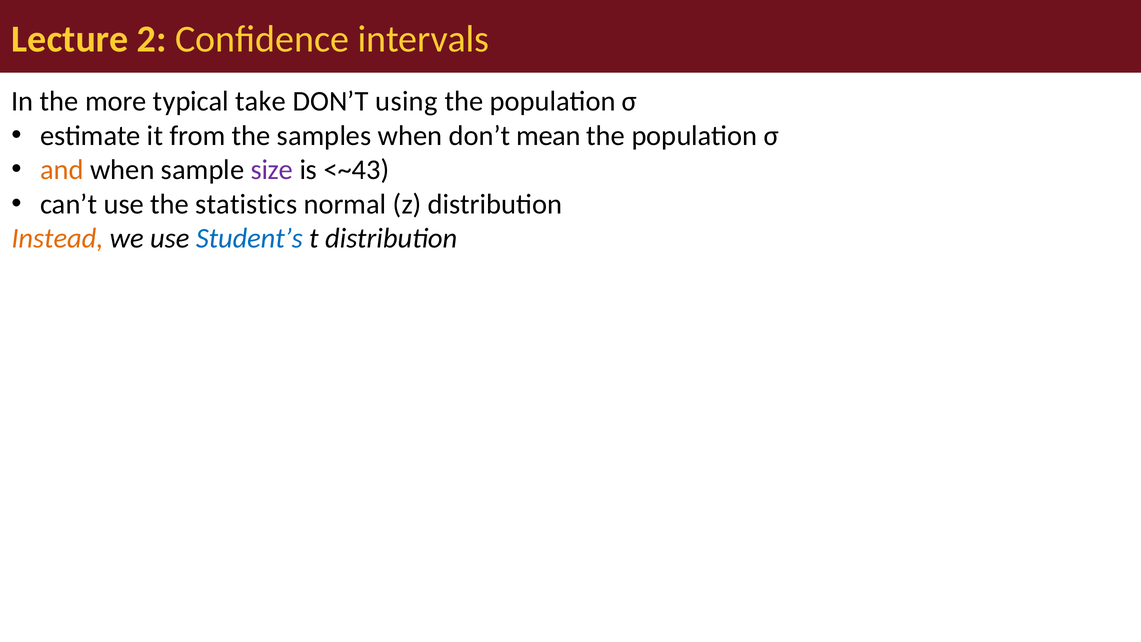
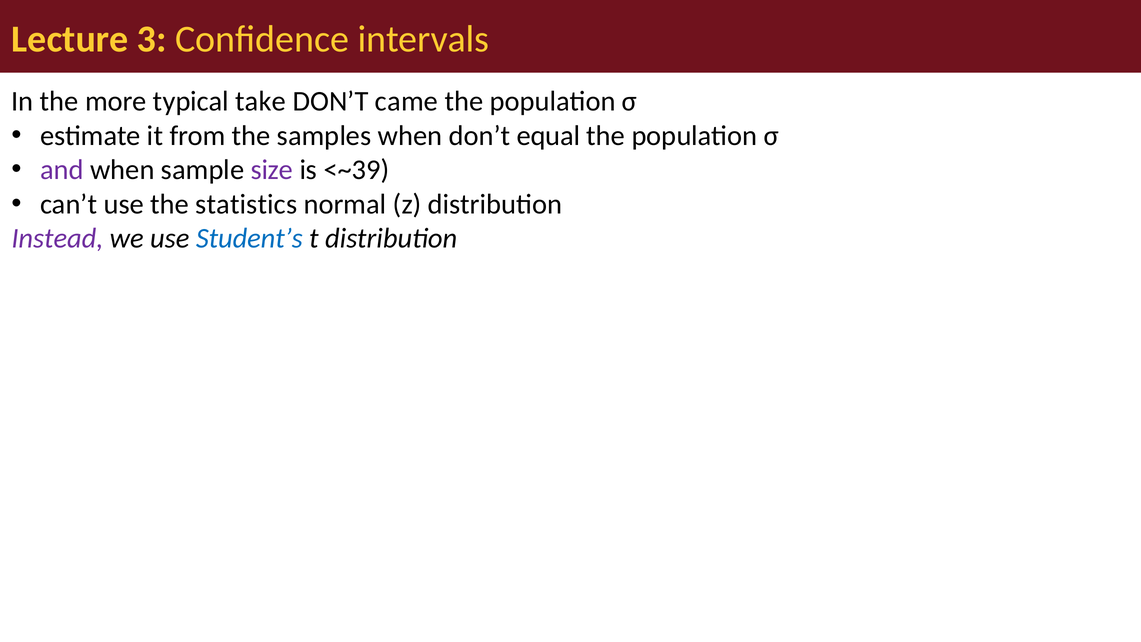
2: 2 -> 3 (152, 39)
using: using -> came (407, 101)
mean: mean -> equal (548, 136)
and colour: orange -> purple (62, 170)
<~43: <~43 -> <~39 (357, 170)
Instead colour: orange -> purple (57, 238)
